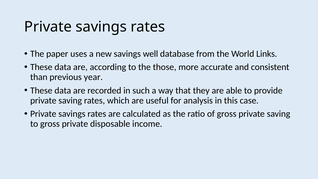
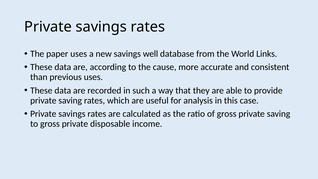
those: those -> cause (165, 67)
previous year: year -> uses (93, 77)
